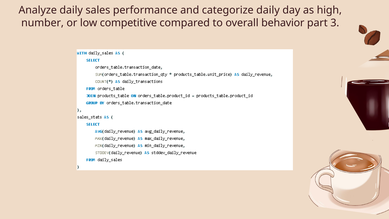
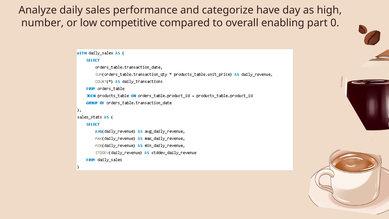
categorize daily: daily -> have (268, 10)
behavior: behavior -> enabling (283, 23)
3: 3 -> 0 (335, 23)
